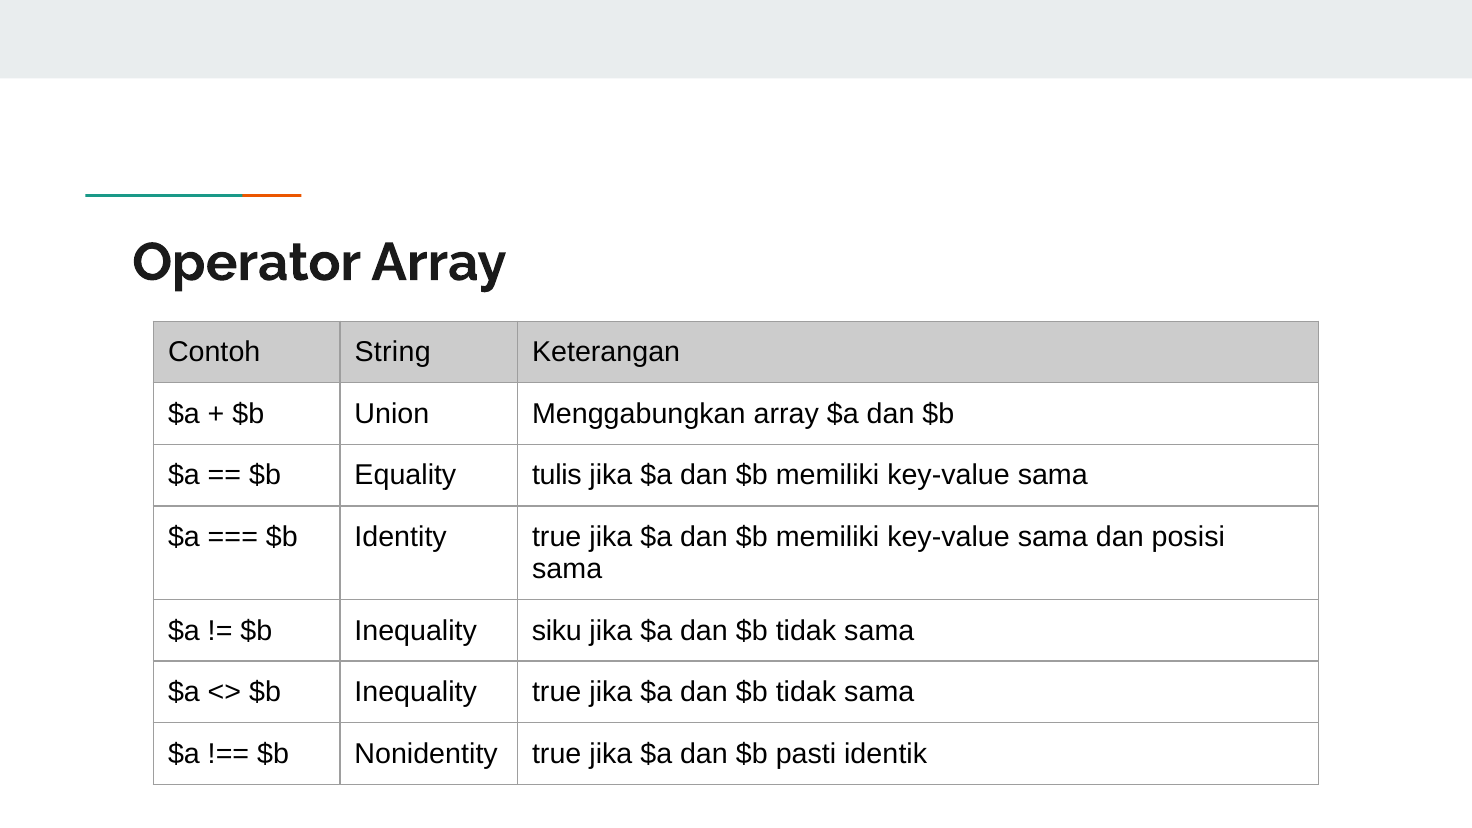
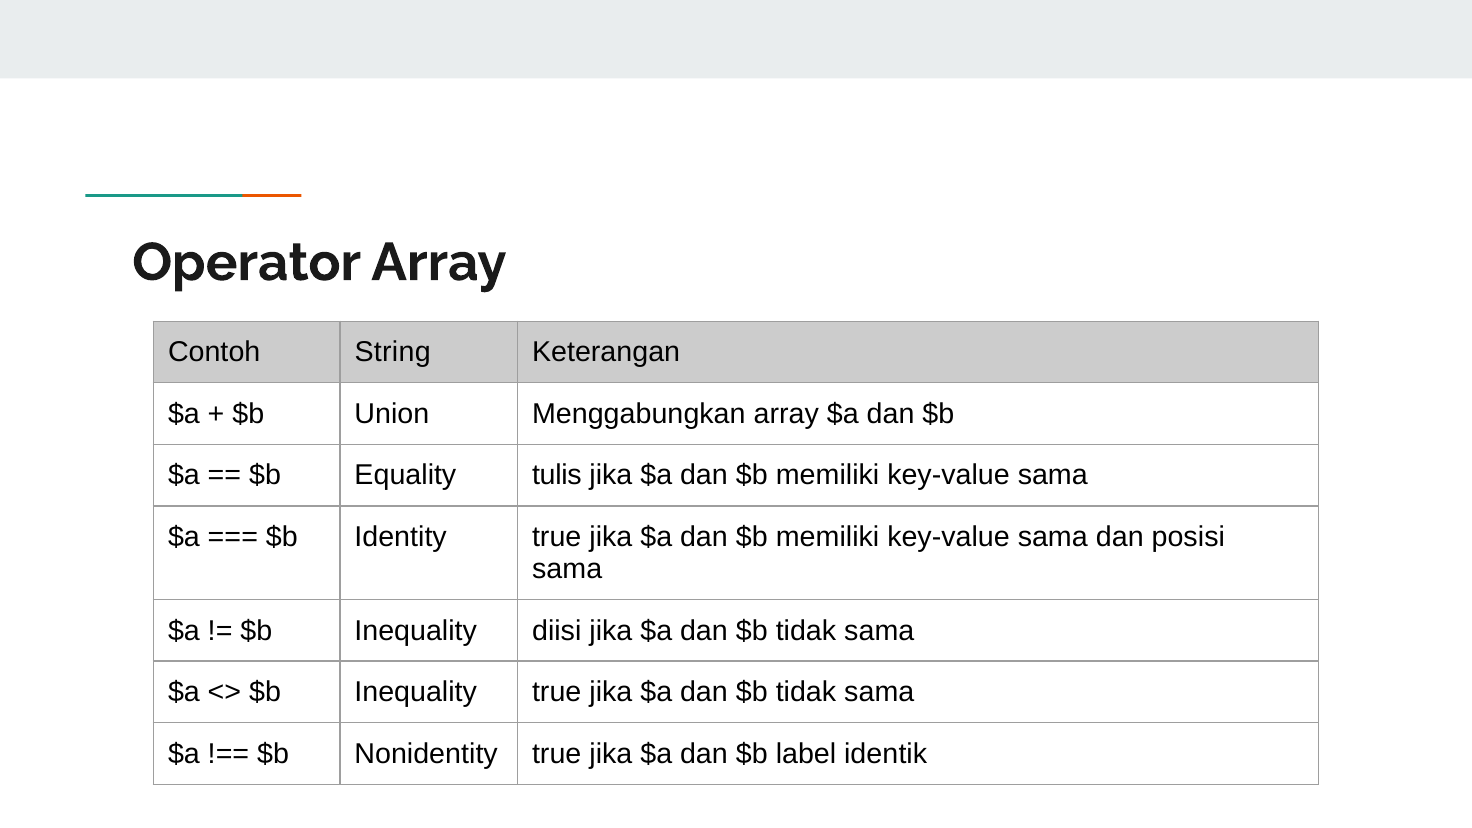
siku: siku -> diisi (557, 631)
pasti: pasti -> label (806, 754)
